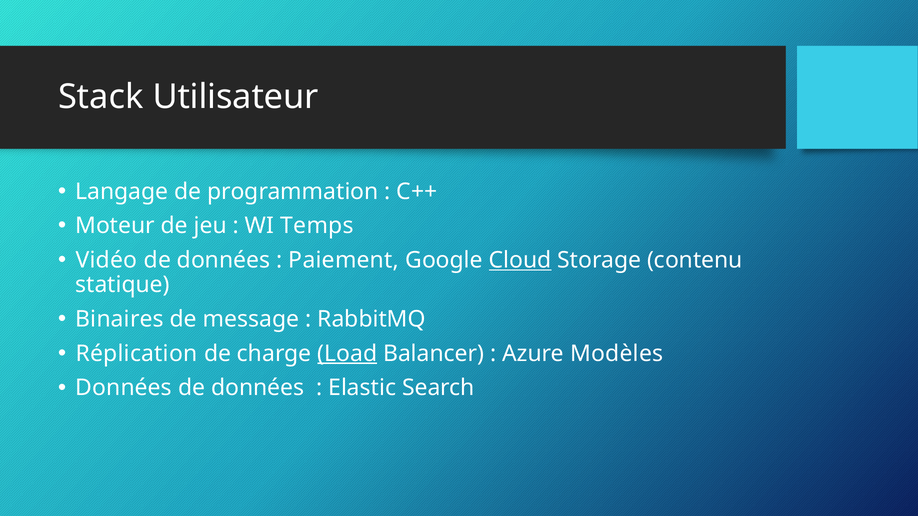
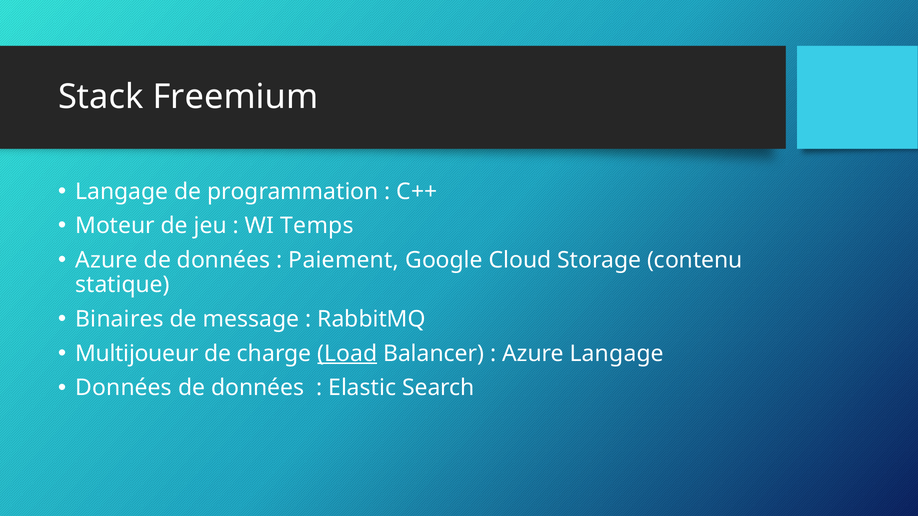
Utilisateur: Utilisateur -> Freemium (235, 97)
Vidéo: Vidéo -> Azure (107, 260)
Cloud underline: present -> none (520, 260)
Réplication: Réplication -> Multijoueur (137, 354)
Azure Modèles: Modèles -> Langage (617, 354)
